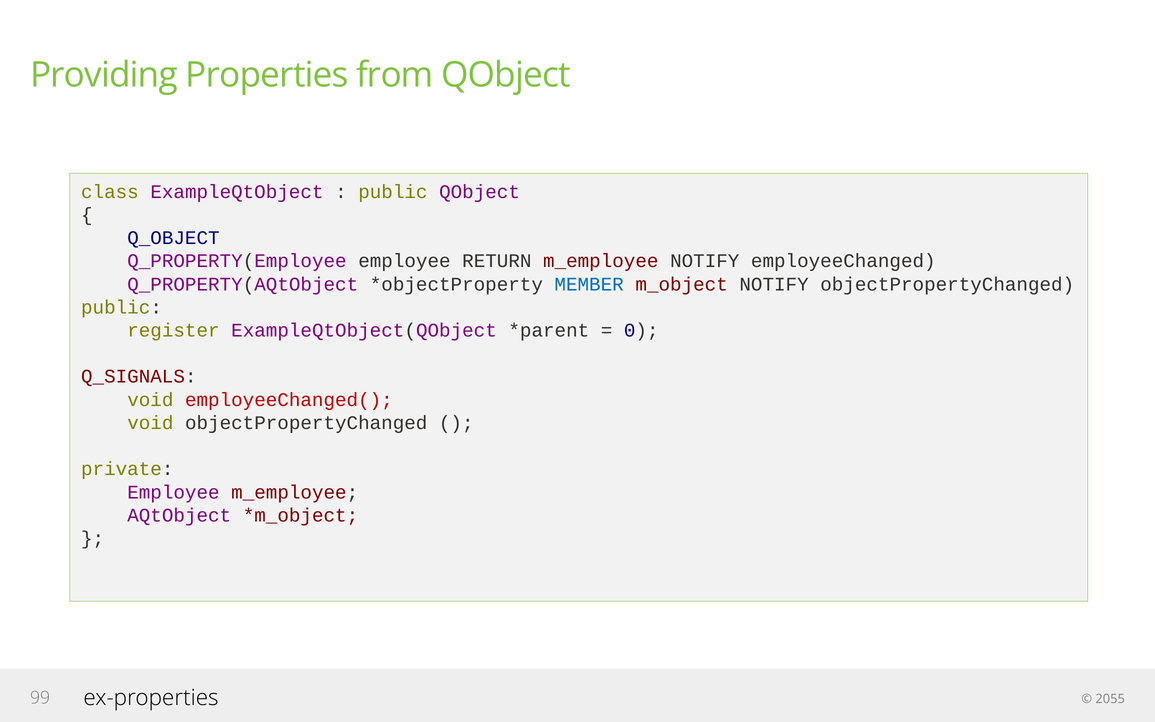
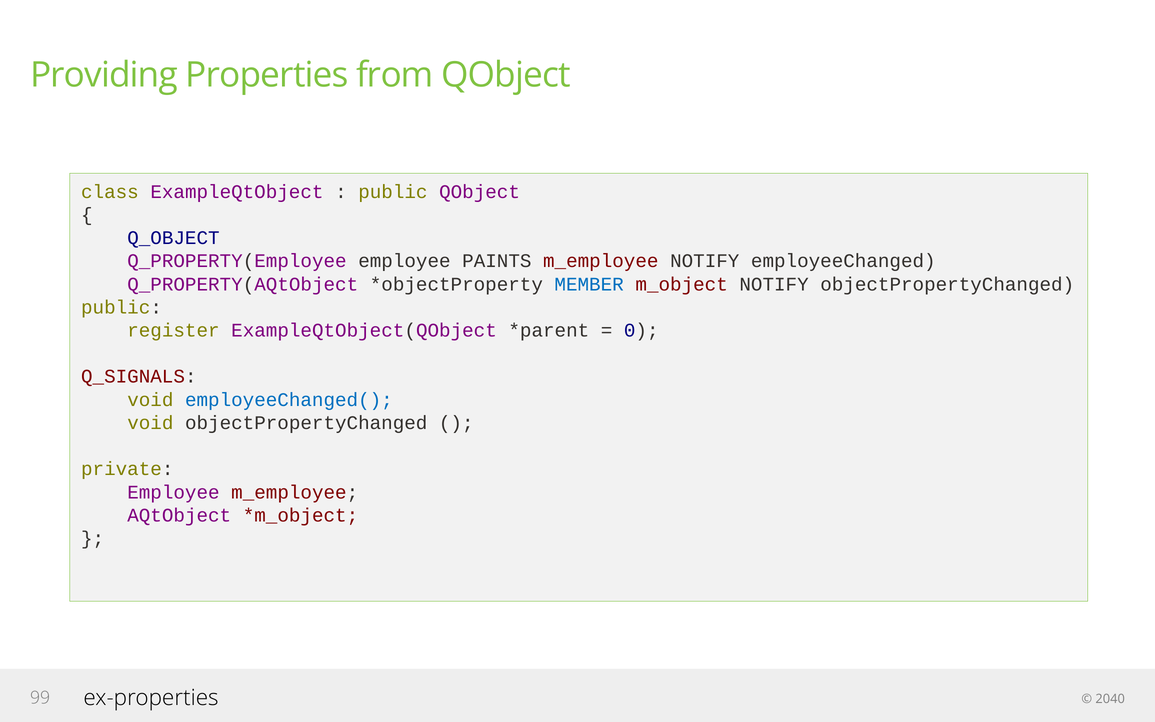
RETURN: RETURN -> PAINTS (497, 261)
employeeChanged( colour: red -> blue (289, 400)
2055: 2055 -> 2040 (1110, 699)
